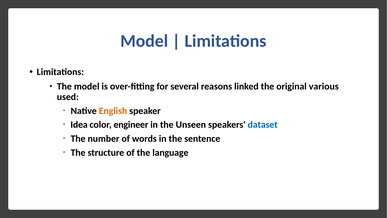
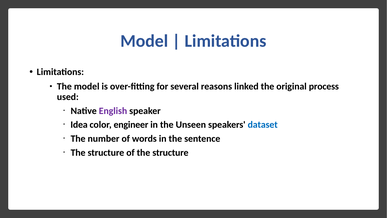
various: various -> process (324, 86)
English colour: orange -> purple (113, 111)
of the language: language -> structure (170, 152)
